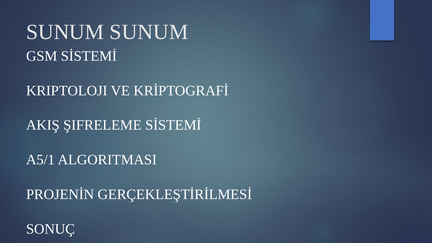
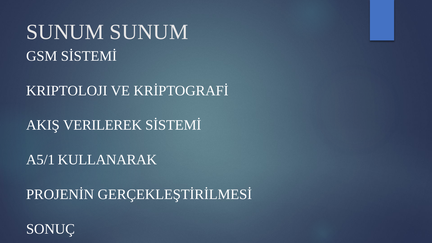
ŞIFRELEME: ŞIFRELEME -> VERILEREK (103, 125)
ALGORITMASI: ALGORITMASI -> KULLANARAK (107, 160)
